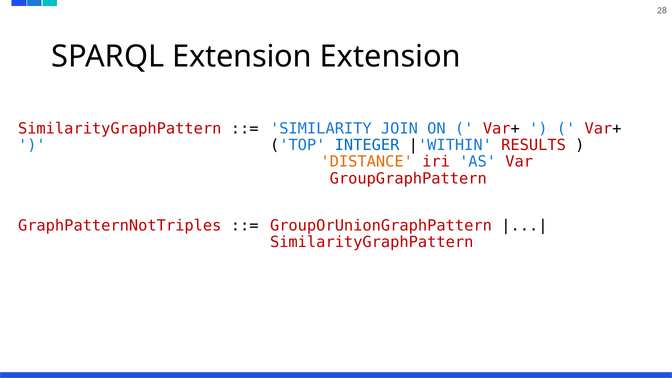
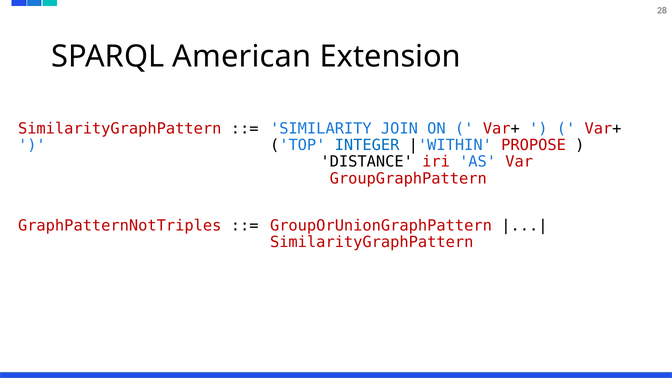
SPARQL Extension: Extension -> American (242, 56)
RESULTS: RESULTS -> PROPOSE (534, 145)
DISTANCE colour: orange -> black (367, 162)
